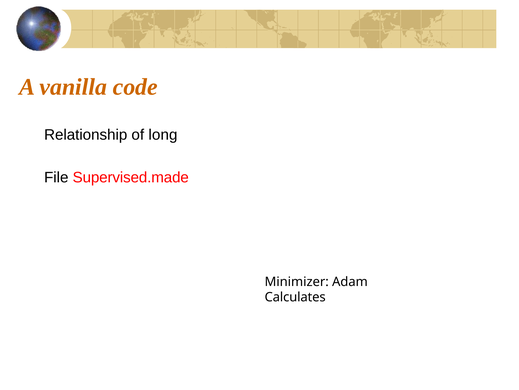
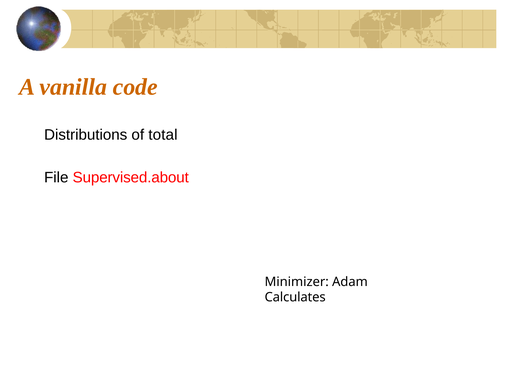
Relationship: Relationship -> Distributions (86, 135)
long: long -> total (163, 135)
Supervised.made: Supervised.made -> Supervised.about (131, 177)
